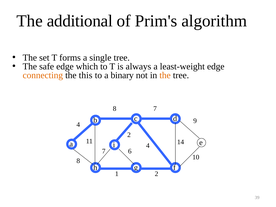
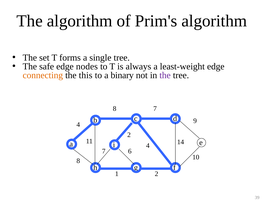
The additional: additional -> algorithm (80, 21)
which: which -> nodes (87, 66)
the colour: orange -> purple (165, 75)
